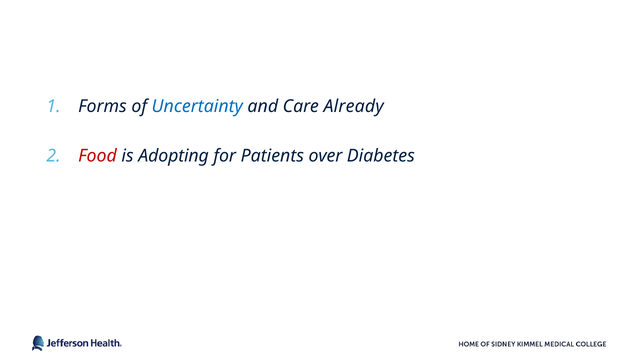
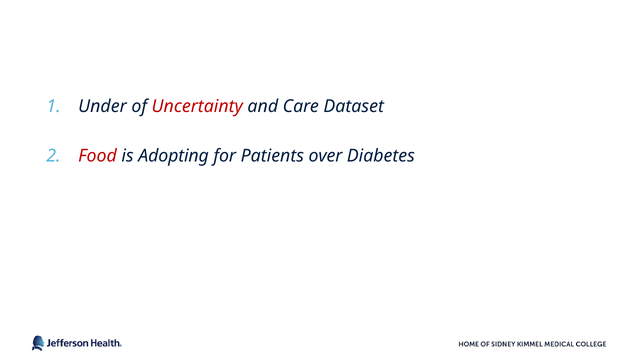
Forms: Forms -> Under (102, 106)
Uncertainty colour: blue -> red (197, 106)
Already: Already -> Dataset (354, 106)
